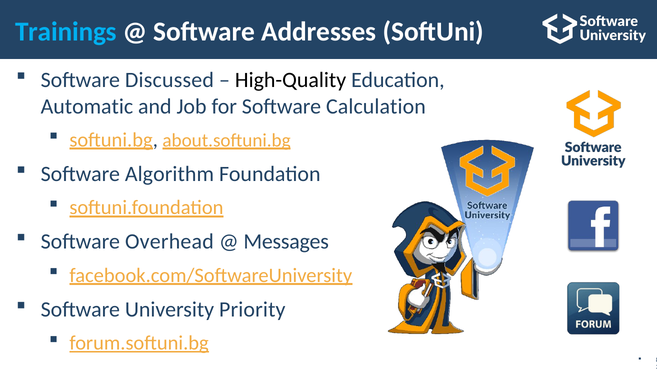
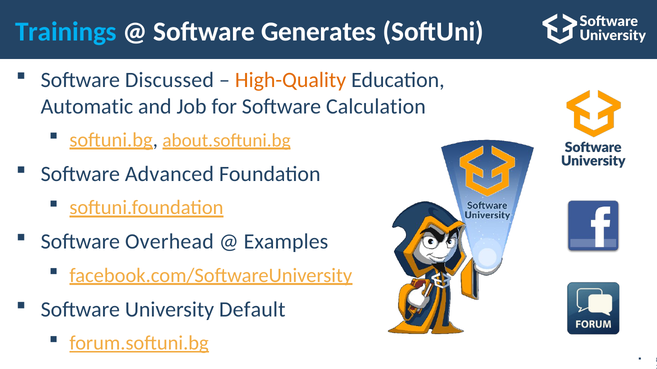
Addresses: Addresses -> Generates (319, 32)
High-Quality colour: black -> orange (291, 80)
Algorithm: Algorithm -> Advanced (169, 174)
Messages: Messages -> Examples (286, 242)
Priority: Priority -> Default (252, 310)
